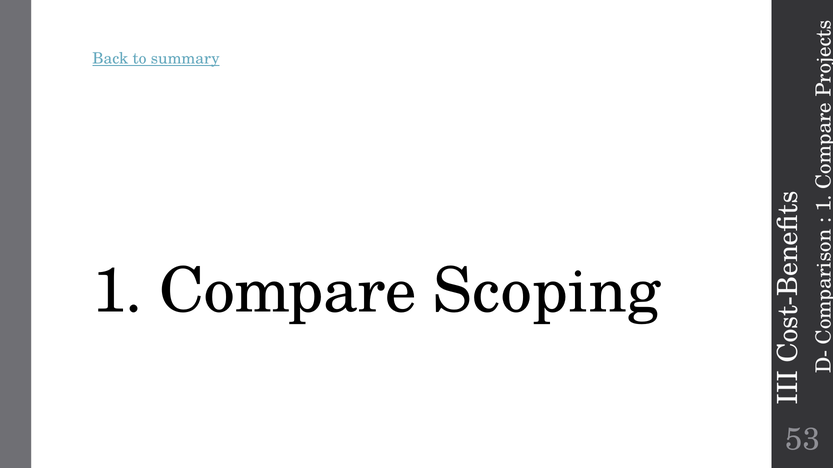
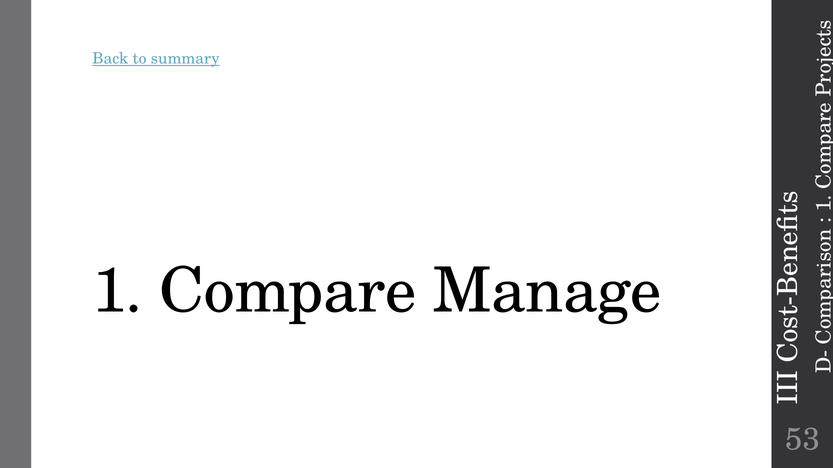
Scoping: Scoping -> Manage (547, 291)
